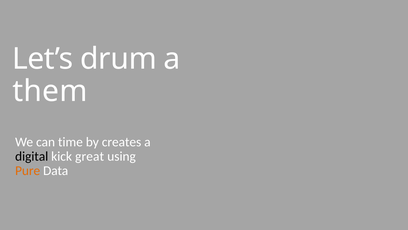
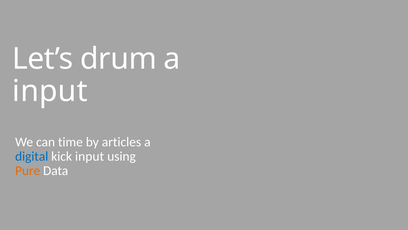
them: them -> input (50, 91)
creates: creates -> articles (122, 142)
digital colour: black -> blue (32, 156)
kick great: great -> input (90, 156)
